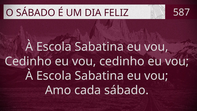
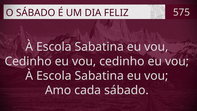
587: 587 -> 575 (182, 12)
